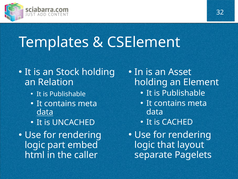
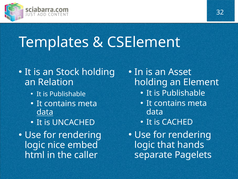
layout: layout -> hands (191, 144)
part: part -> nice (56, 145)
